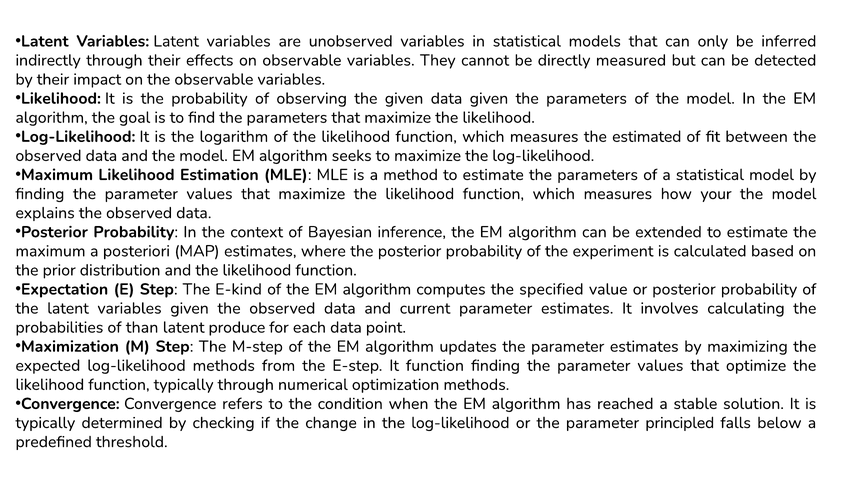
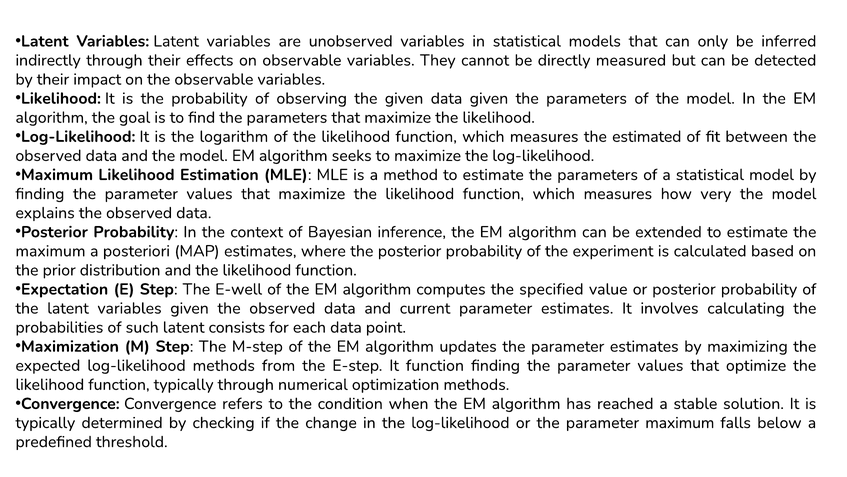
your: your -> very (716, 194)
E-kind: E-kind -> E-well (239, 289)
than: than -> such (142, 327)
produce: produce -> consists (237, 327)
parameter principled: principled -> maximum (680, 422)
